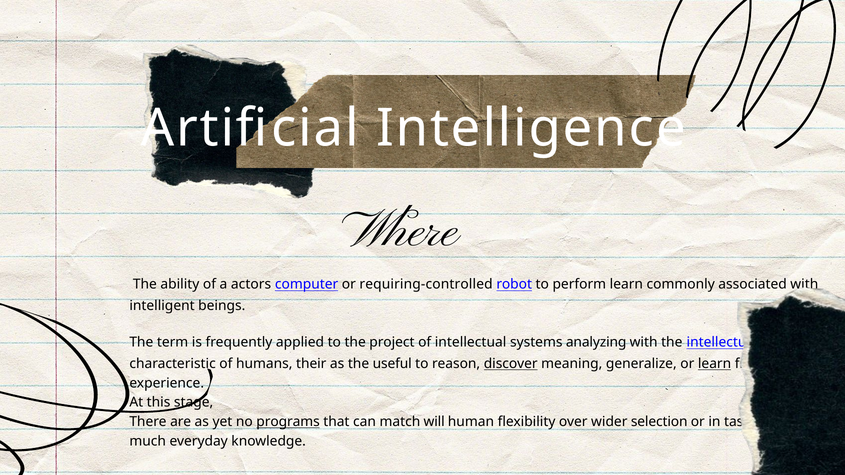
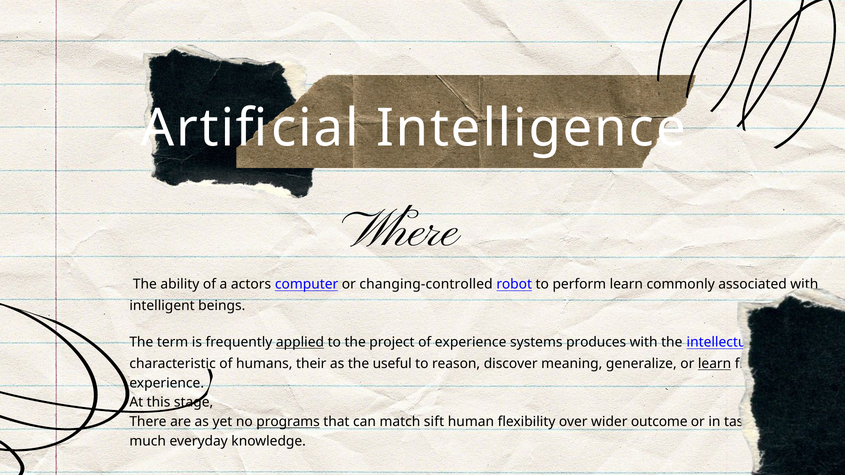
requiring-controlled: requiring-controlled -> changing-controlled (426, 285)
applied underline: none -> present (300, 343)
of intellectual: intellectual -> experience (471, 343)
analyzing: analyzing -> produces (596, 343)
discover underline: present -> none (511, 364)
will: will -> sift (434, 422)
selection: selection -> outcome (659, 422)
